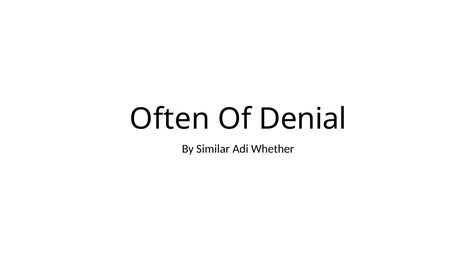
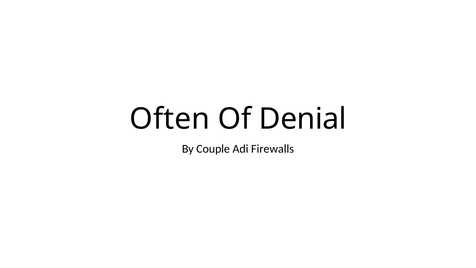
Similar: Similar -> Couple (213, 149)
Whether: Whether -> Firewalls (273, 149)
